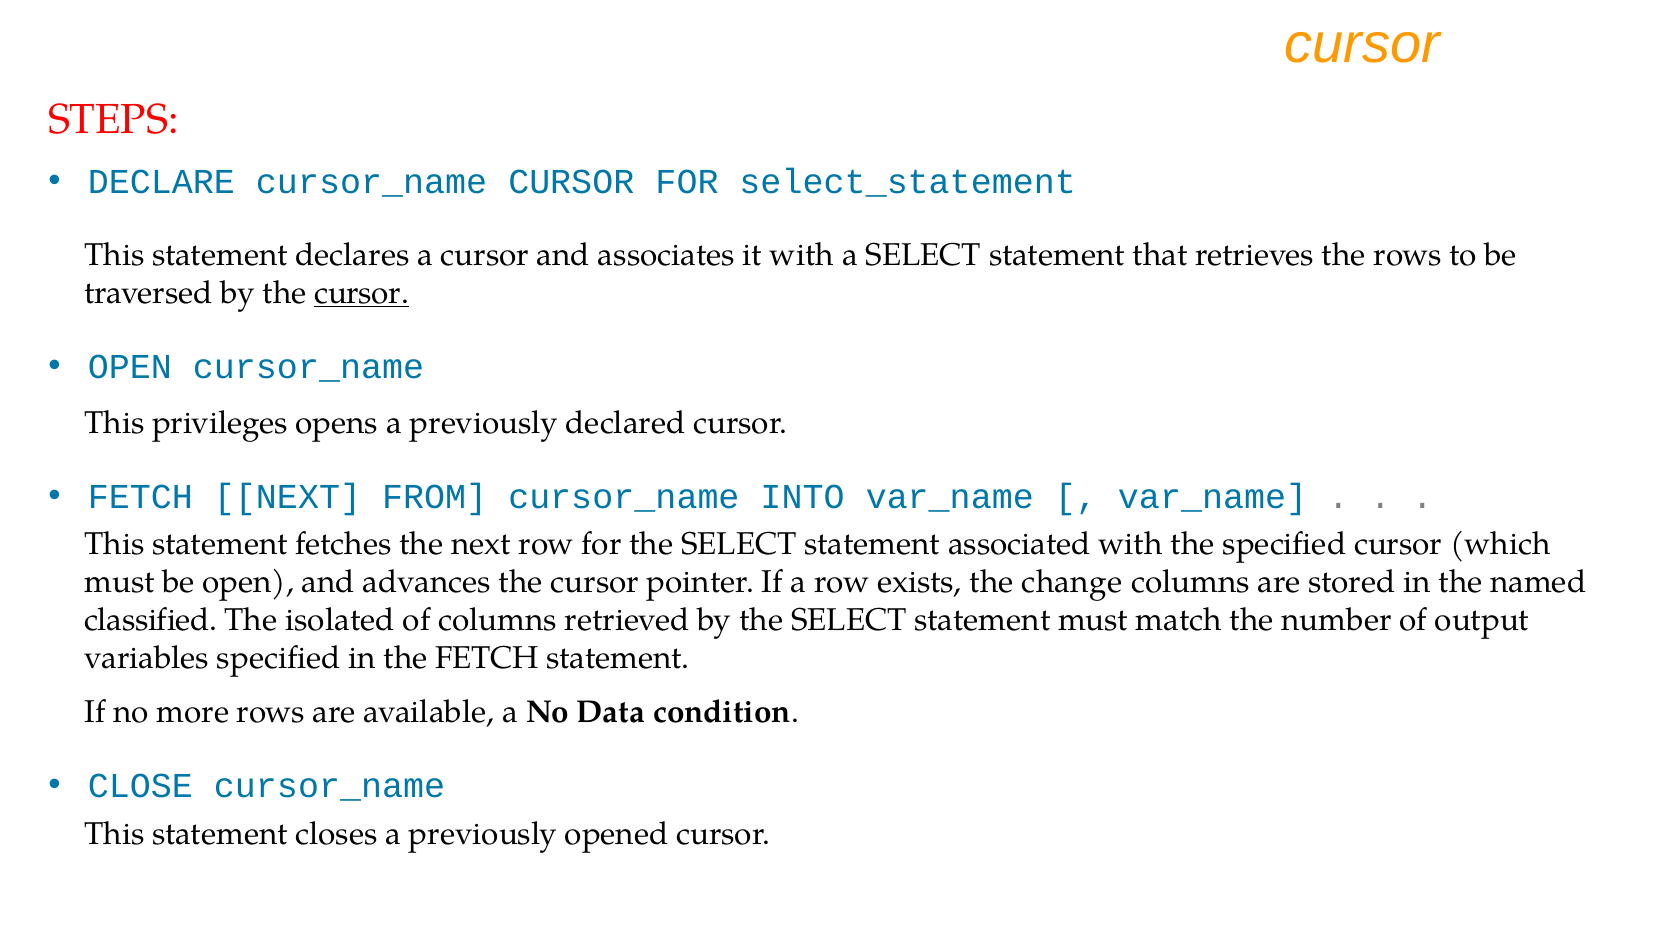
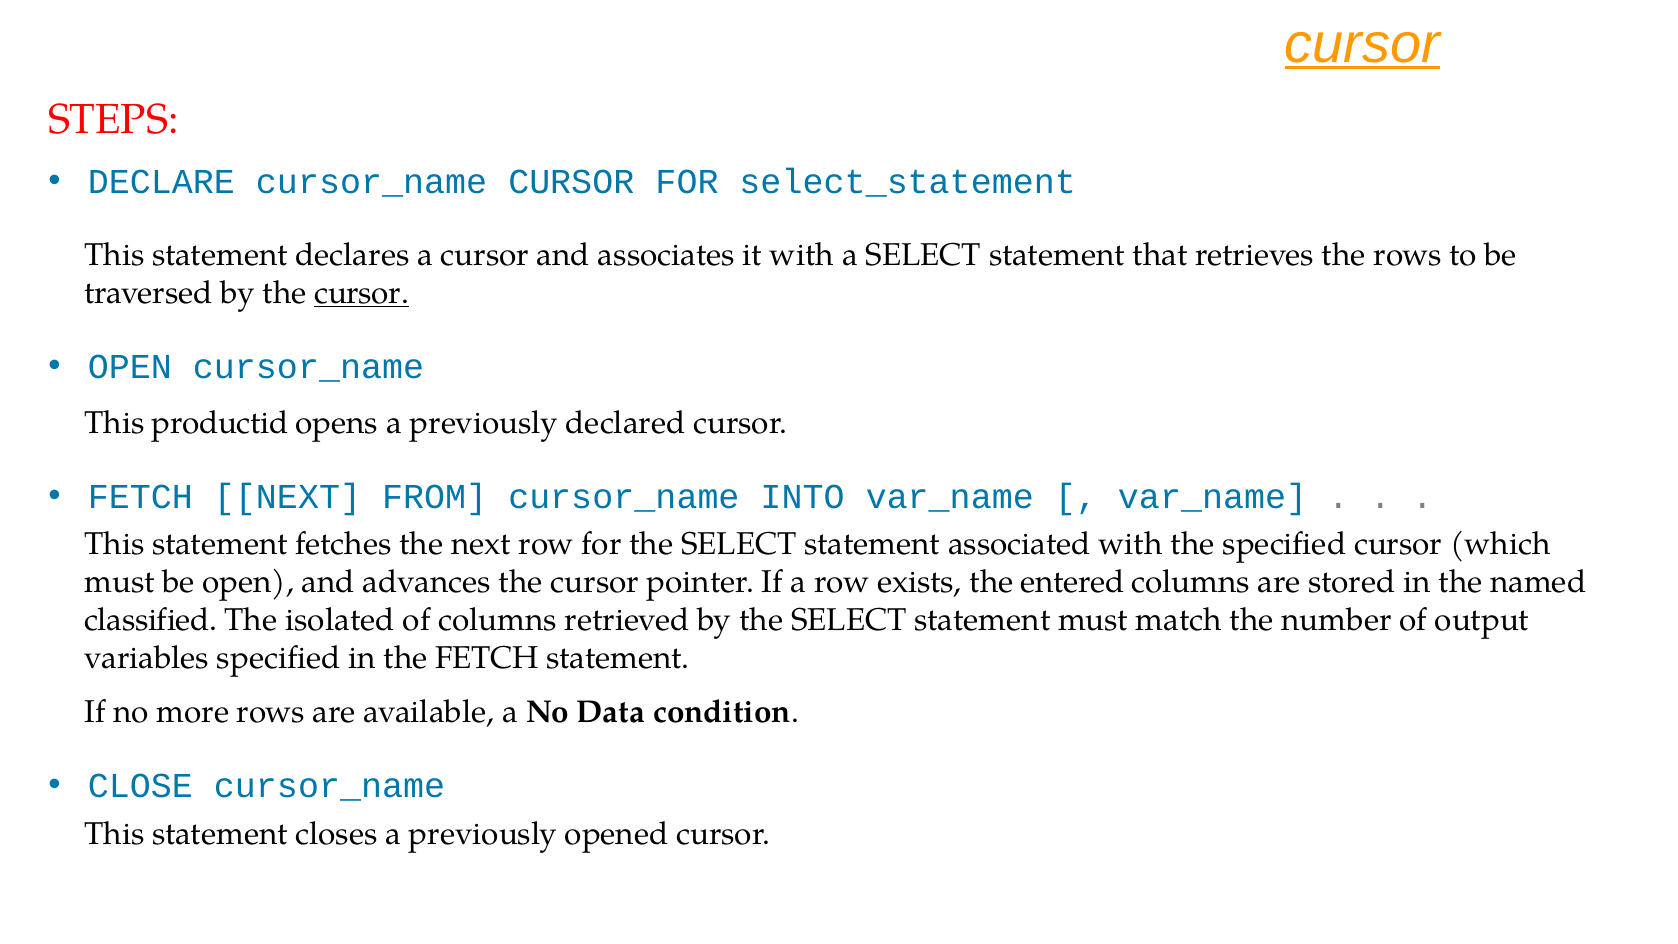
cursor underline: none -> present (1363, 44)
privileges: privileges -> productid (220, 423)
change: change -> entered (1073, 582)
